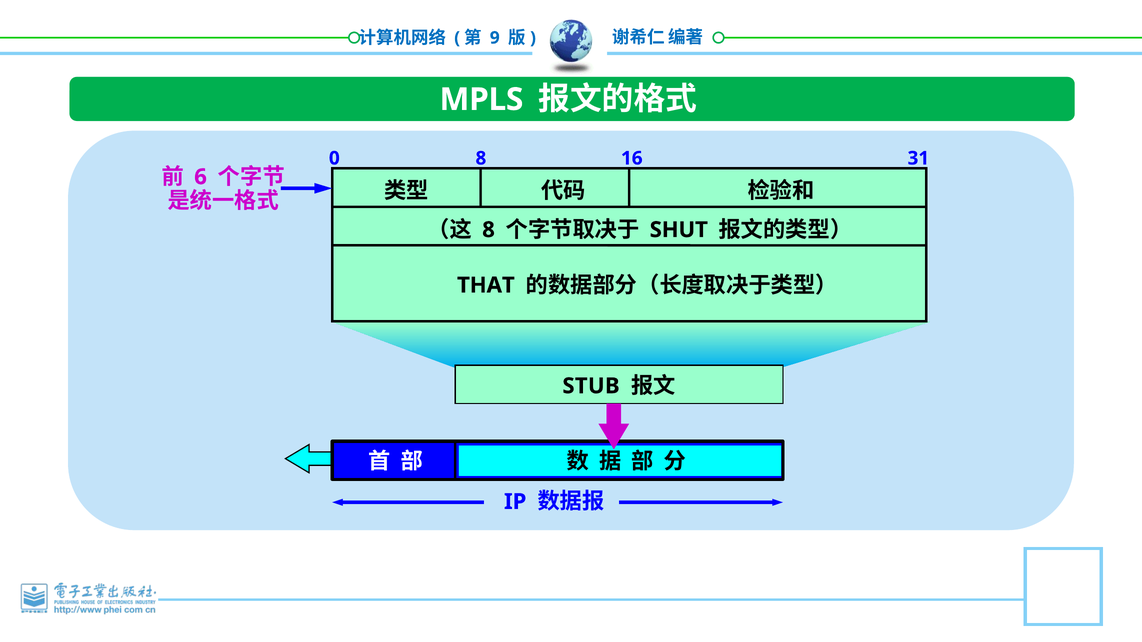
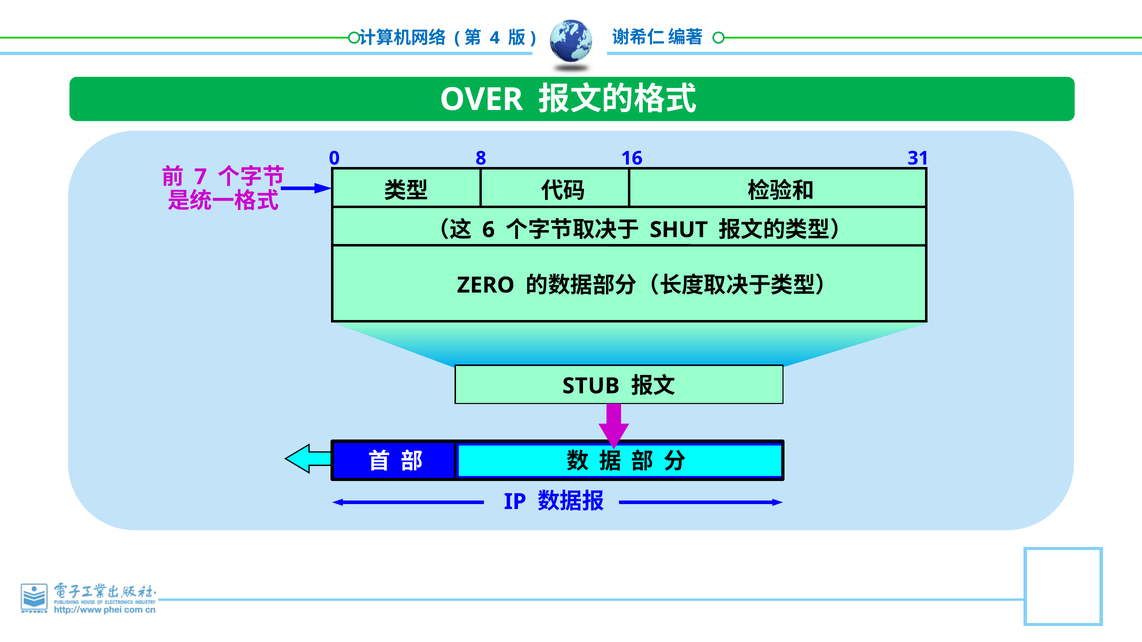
9: 9 -> 4 (495, 38)
MPLS: MPLS -> OVER (481, 100)
6: 6 -> 7 (201, 177)
8: 8 -> 6 (489, 230)
THAT: THAT -> ZERO (486, 285)
